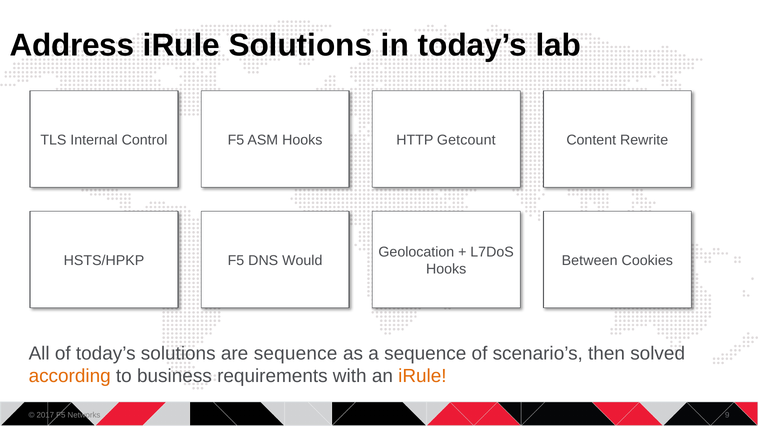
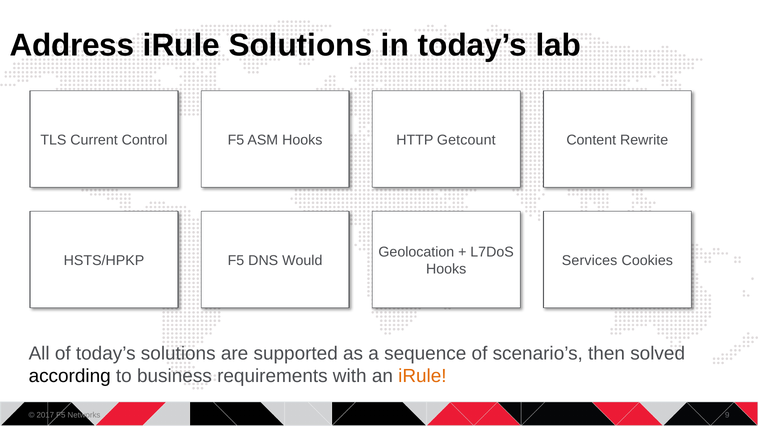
Internal: Internal -> Current (94, 140)
Between: Between -> Services (590, 261)
are sequence: sequence -> supported (296, 354)
according colour: orange -> black (70, 377)
